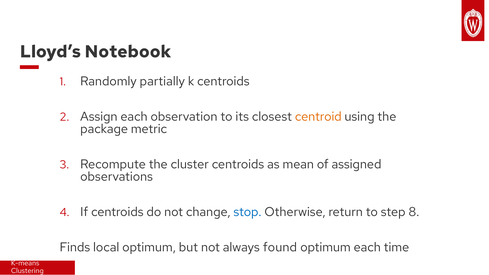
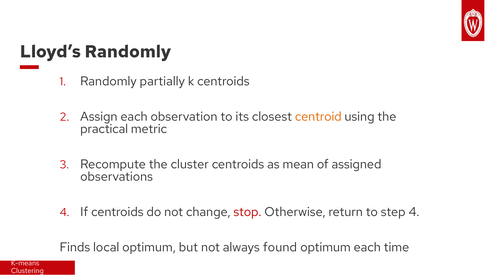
Lloyd’s Notebook: Notebook -> Randomly (128, 52)
package: package -> practical (104, 129)
stop colour: blue -> red (248, 212)
step 8: 8 -> 4 (414, 212)
